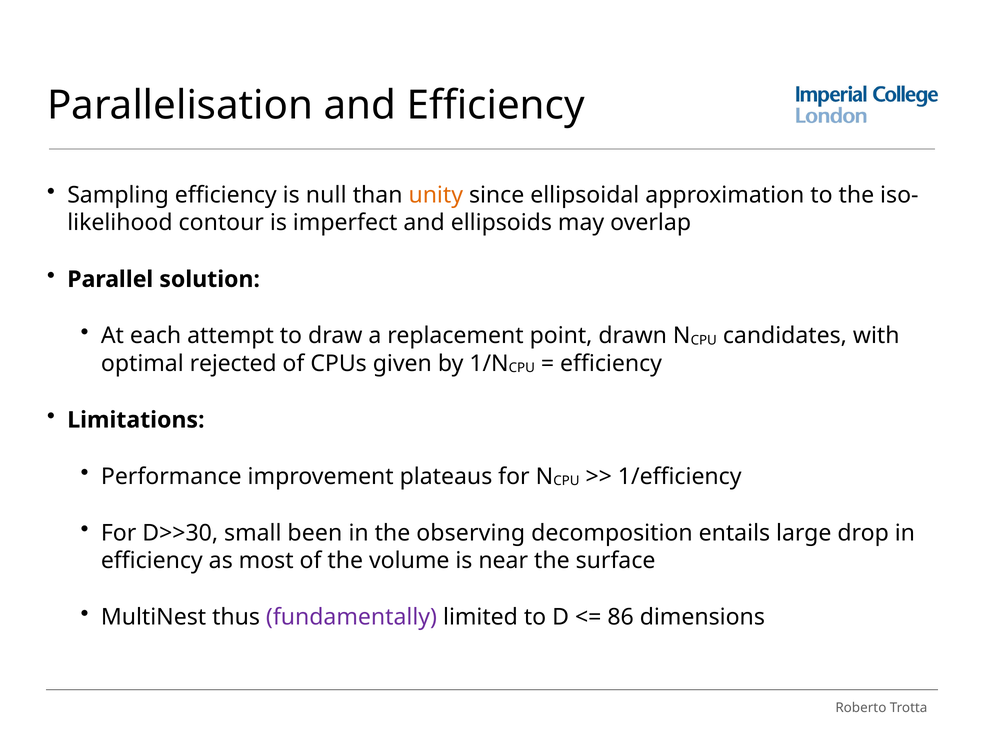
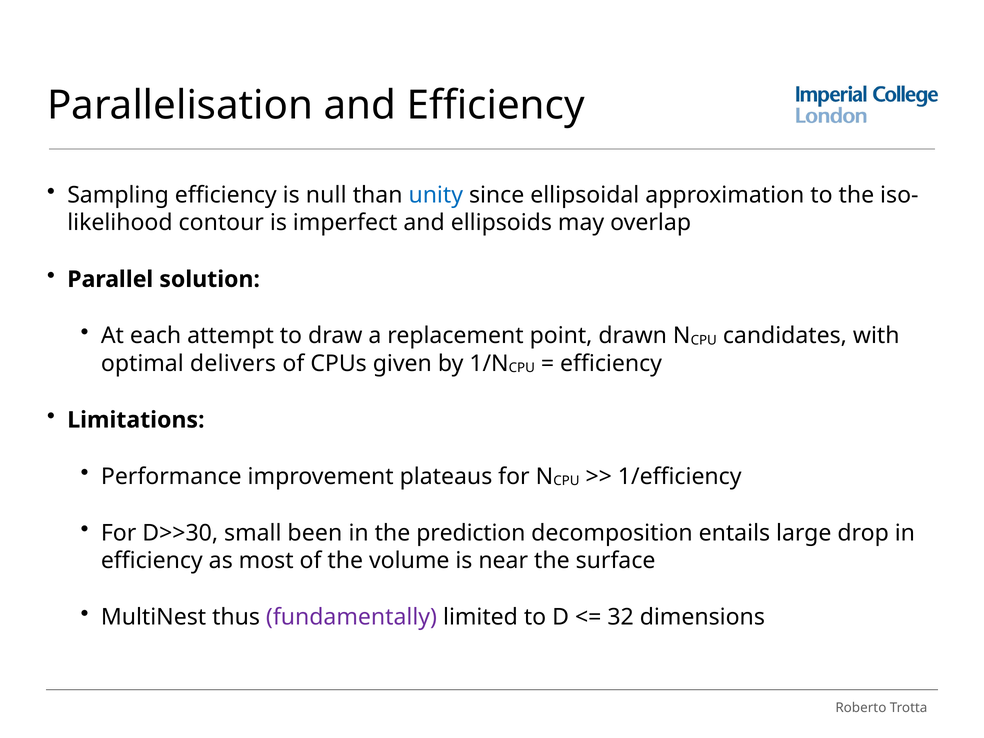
unity colour: orange -> blue (436, 195)
rejected: rejected -> delivers (233, 363)
observing: observing -> prediction (471, 533)
86: 86 -> 32 (621, 617)
